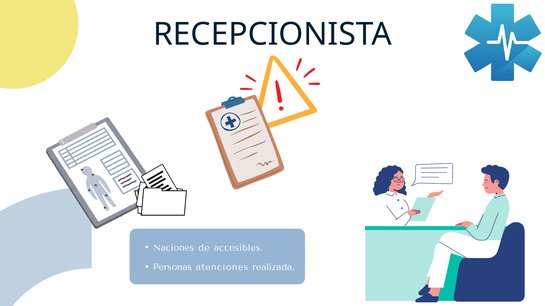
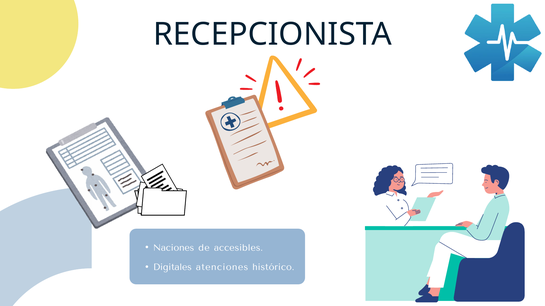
Personas: Personas -> Digitales (172, 268)
realizada: realizada -> histórico (273, 268)
